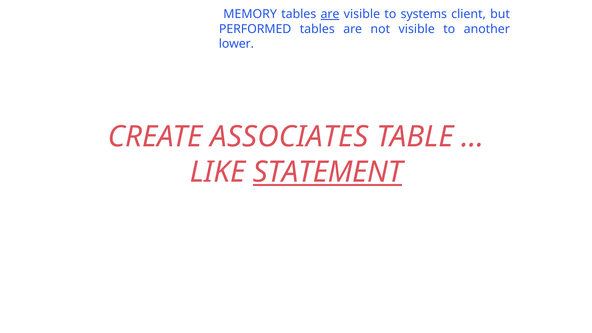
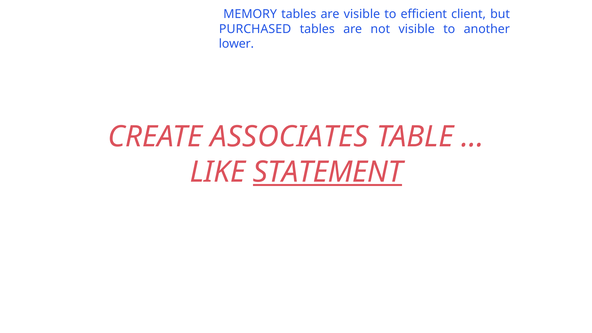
are underline: present -> none (330, 14)
systems: systems -> efficient (424, 14)
PERFORMED: PERFORMED -> PURCHASED (255, 29)
